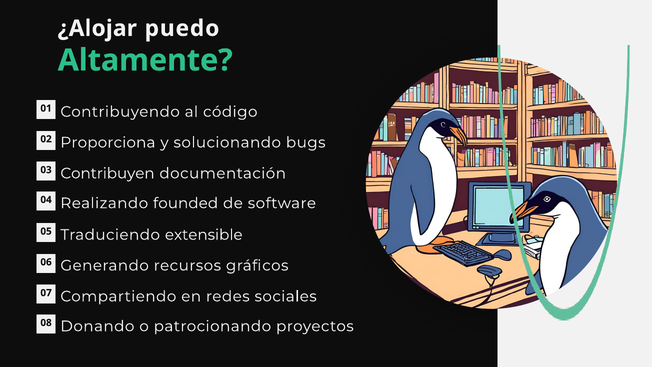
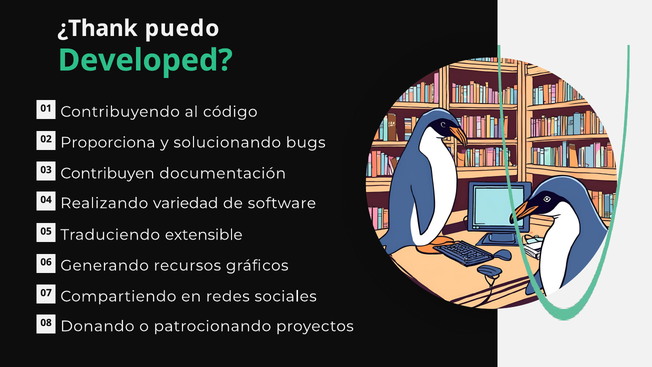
¿Alojar: ¿Alojar -> ¿Thank (97, 28)
Altamente: Altamente -> Developed (145, 60)
founded: founded -> variedad (186, 203)
